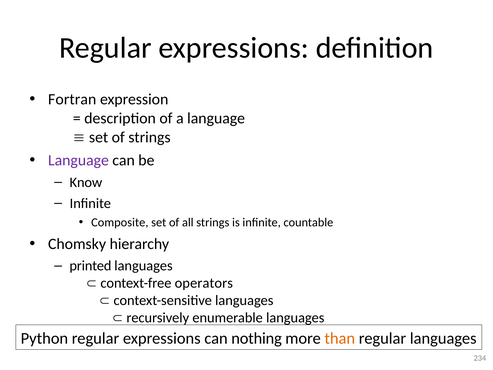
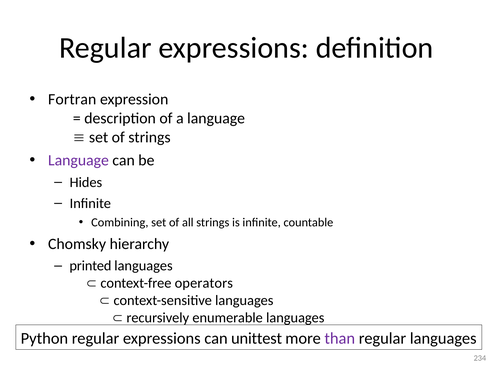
Know: Know -> Hides (86, 182)
Composite: Composite -> Combining (120, 222)
nothing: nothing -> unittest (257, 338)
than colour: orange -> purple (340, 338)
